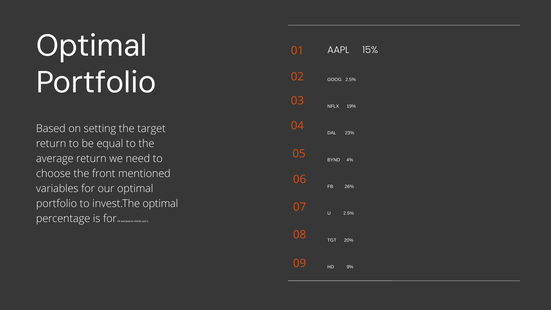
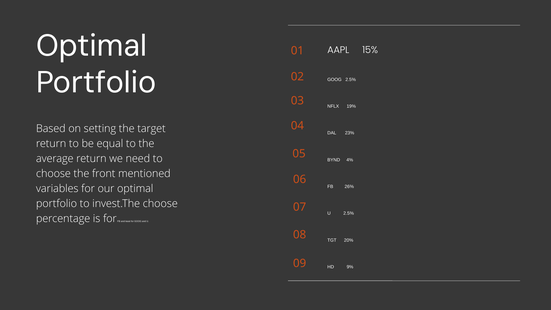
invest.The optimal: optimal -> choose (160, 204)
